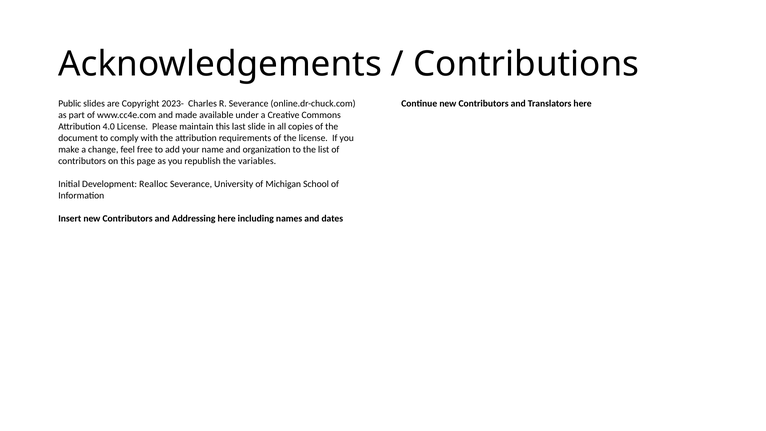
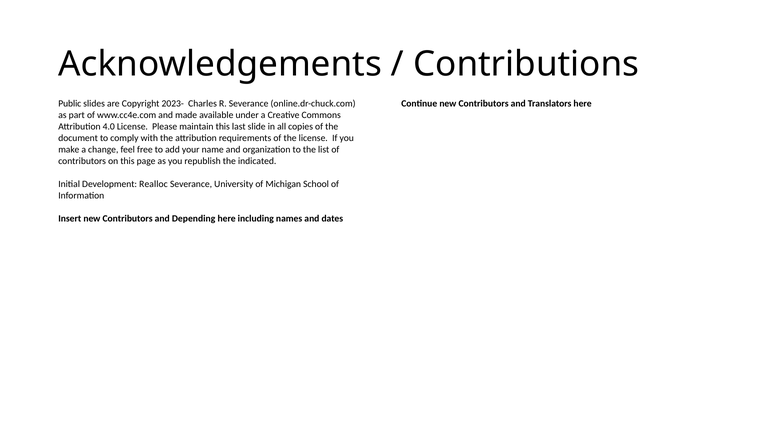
variables: variables -> indicated (257, 161)
Addressing: Addressing -> Depending (194, 219)
